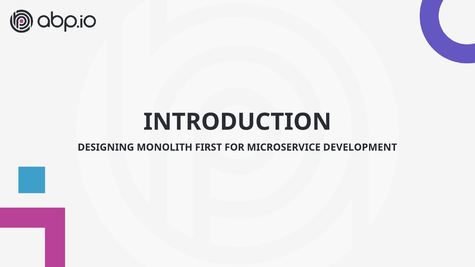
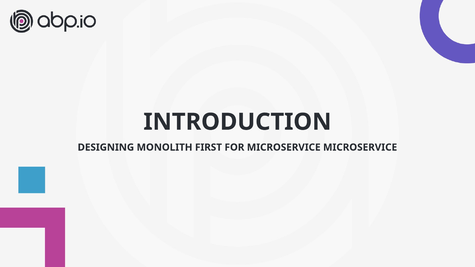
MICROSERVICE DEVELOPMENT: DEVELOPMENT -> MICROSERVICE (360, 147)
